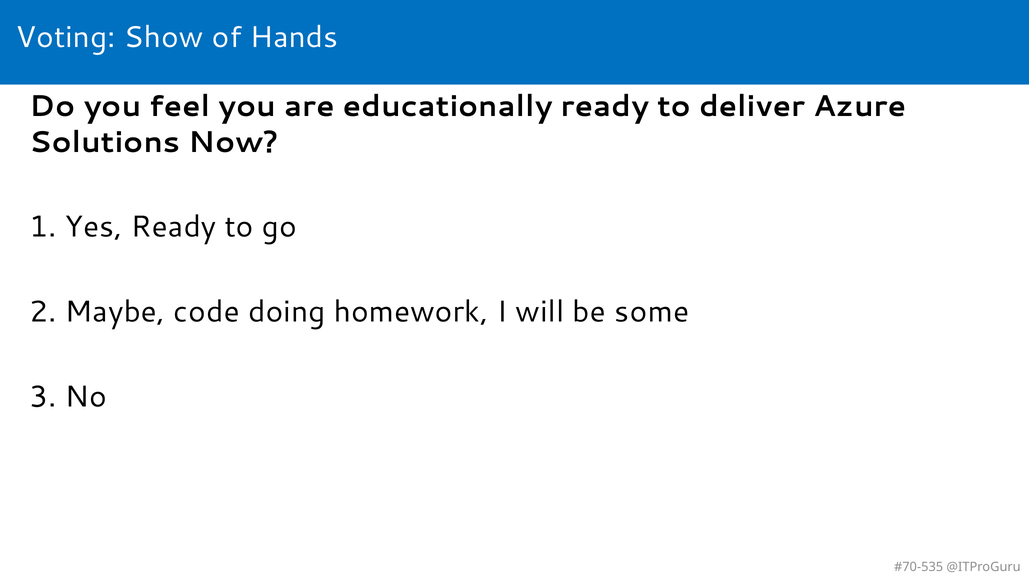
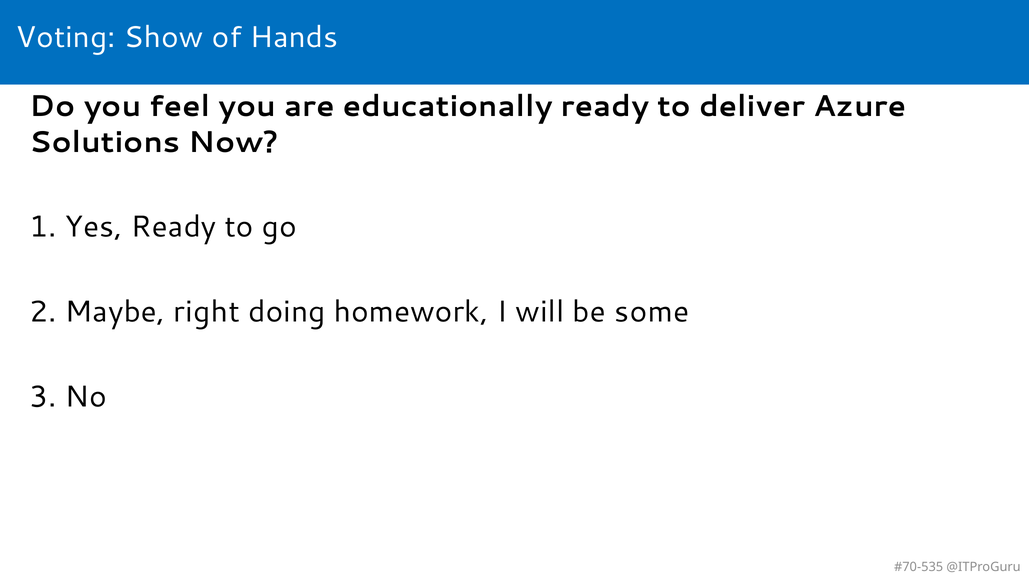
code: code -> right (207, 312)
